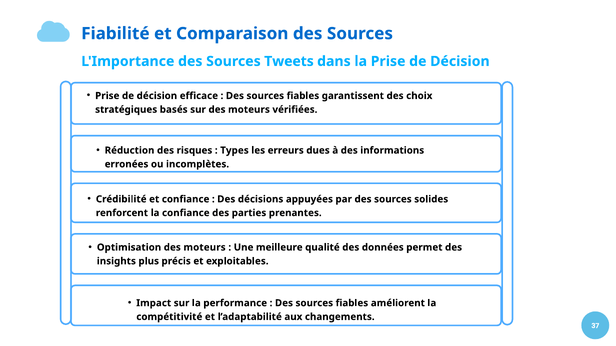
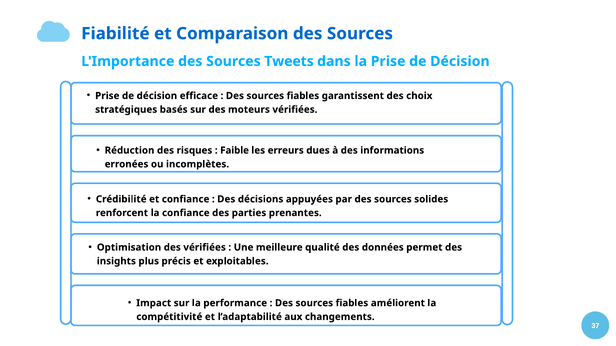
Types: Types -> Faible (235, 151)
Optimisation des moteurs: moteurs -> vérifiées (205, 248)
